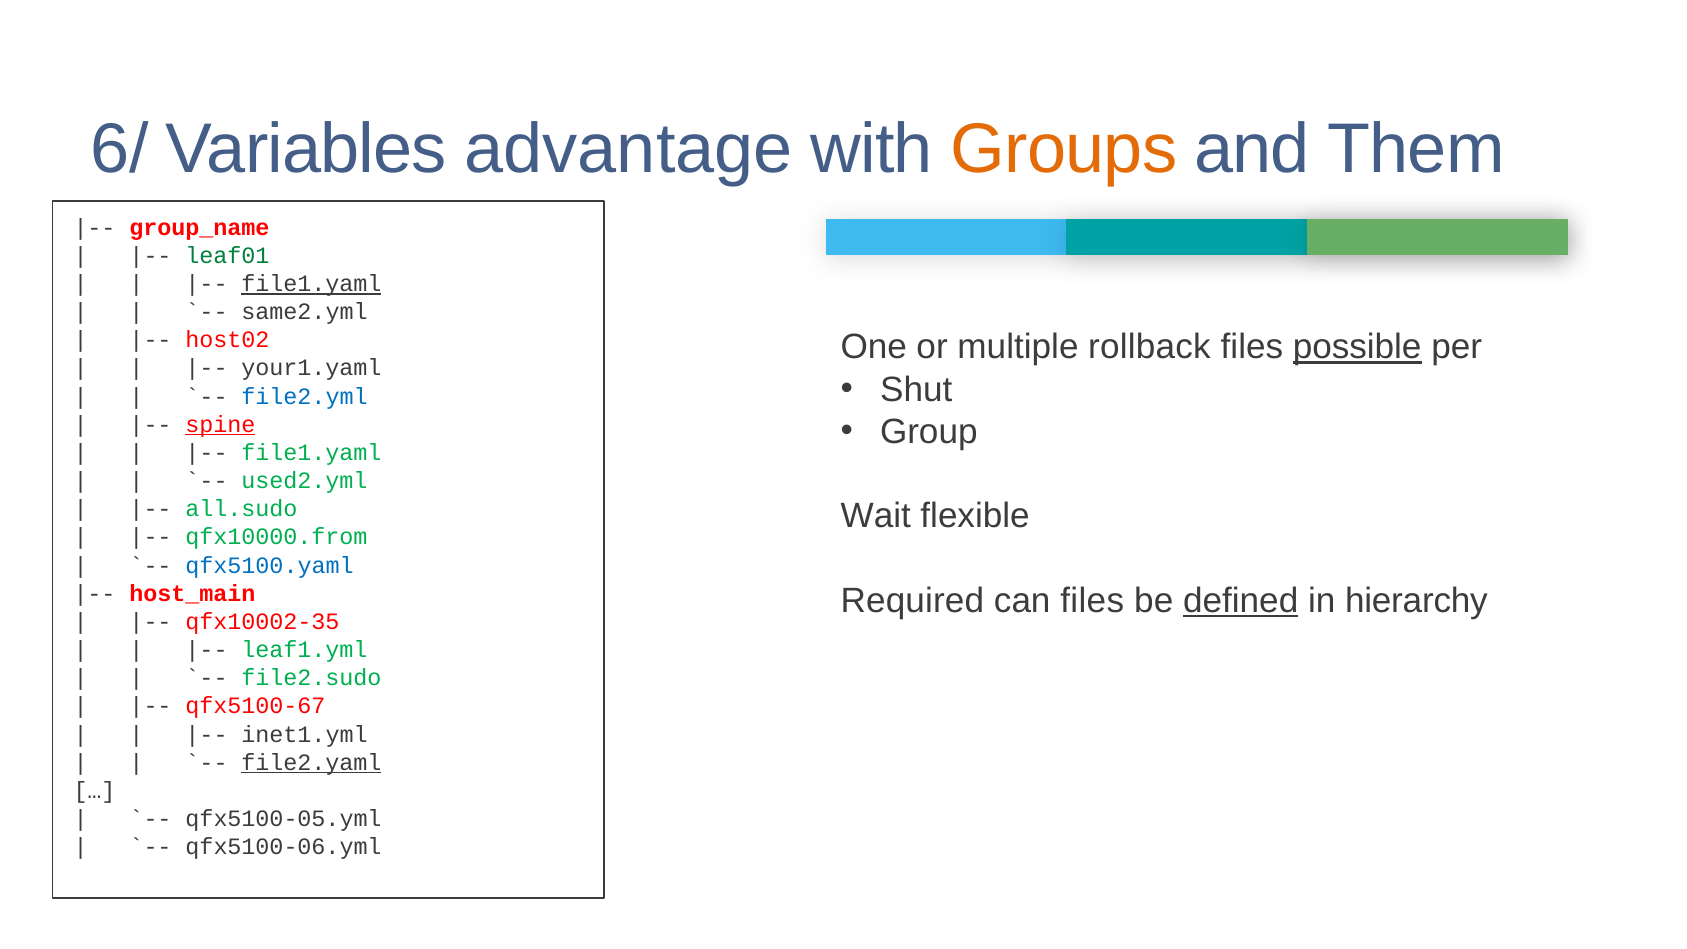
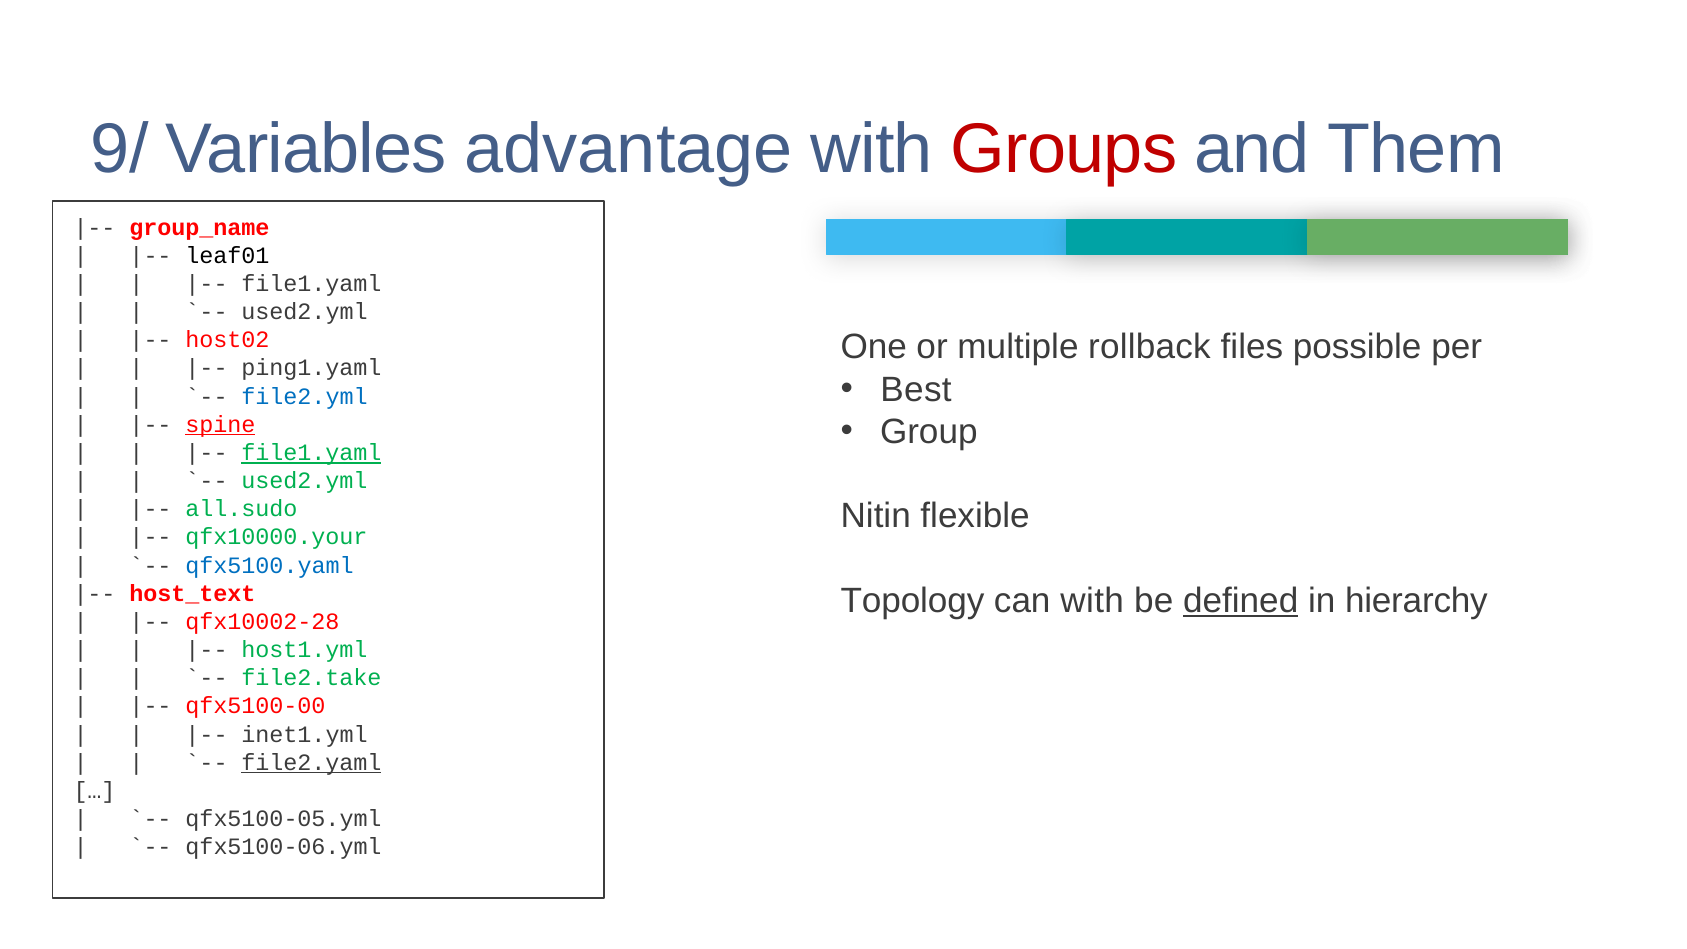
6/: 6/ -> 9/ (120, 149)
Groups colour: orange -> red (1064, 149)
leaf01 colour: green -> black (227, 256)
file1.yaml underline: present -> none (311, 284)
same2.yml: same2.yml -> used2.yml (304, 312)
possible underline: present -> none (1357, 347)
your1.yaml: your1.yaml -> ping1.yaml (311, 368)
Shut: Shut -> Best (916, 390)
file1.yaml underline: none -> present (311, 453)
Wait: Wait -> Nitin (876, 516)
qfx10000.from: qfx10000.from -> qfx10000.your (276, 537)
Required: Required -> Topology (912, 600)
can files: files -> with (1092, 600)
host_main: host_main -> host_text (192, 594)
qfx10002-35: qfx10002-35 -> qfx10002-28 (262, 622)
leaf1.yml: leaf1.yml -> host1.yml (304, 650)
file2.sudo: file2.sudo -> file2.take (311, 678)
qfx5100-67: qfx5100-67 -> qfx5100-00 (255, 706)
